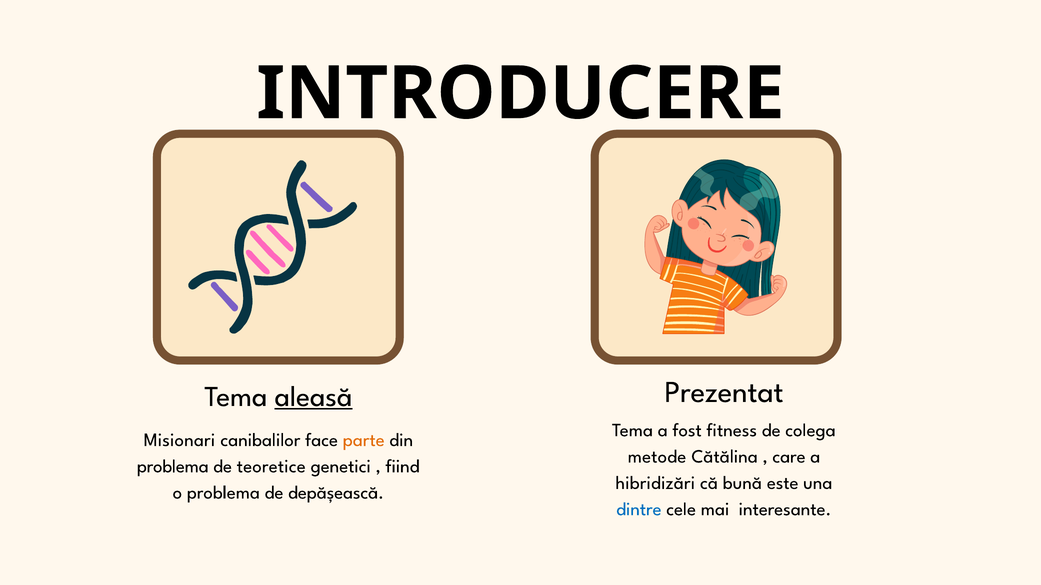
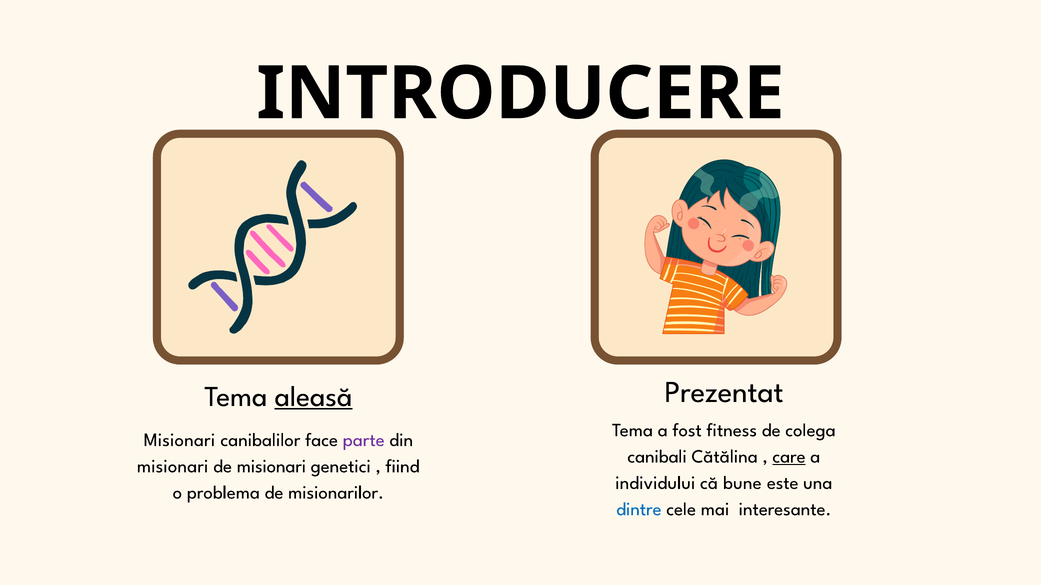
parte colour: orange -> purple (364, 440)
metode: metode -> canibali (657, 457)
care underline: none -> present (789, 457)
problema: problema -> misionari (173, 467)
de teoretice: teoretice -> misionari (271, 467)
hibridizări: hibridizări -> individului (655, 483)
bună: bună -> bune (742, 483)
depășească: depășească -> misionarilor (336, 493)
